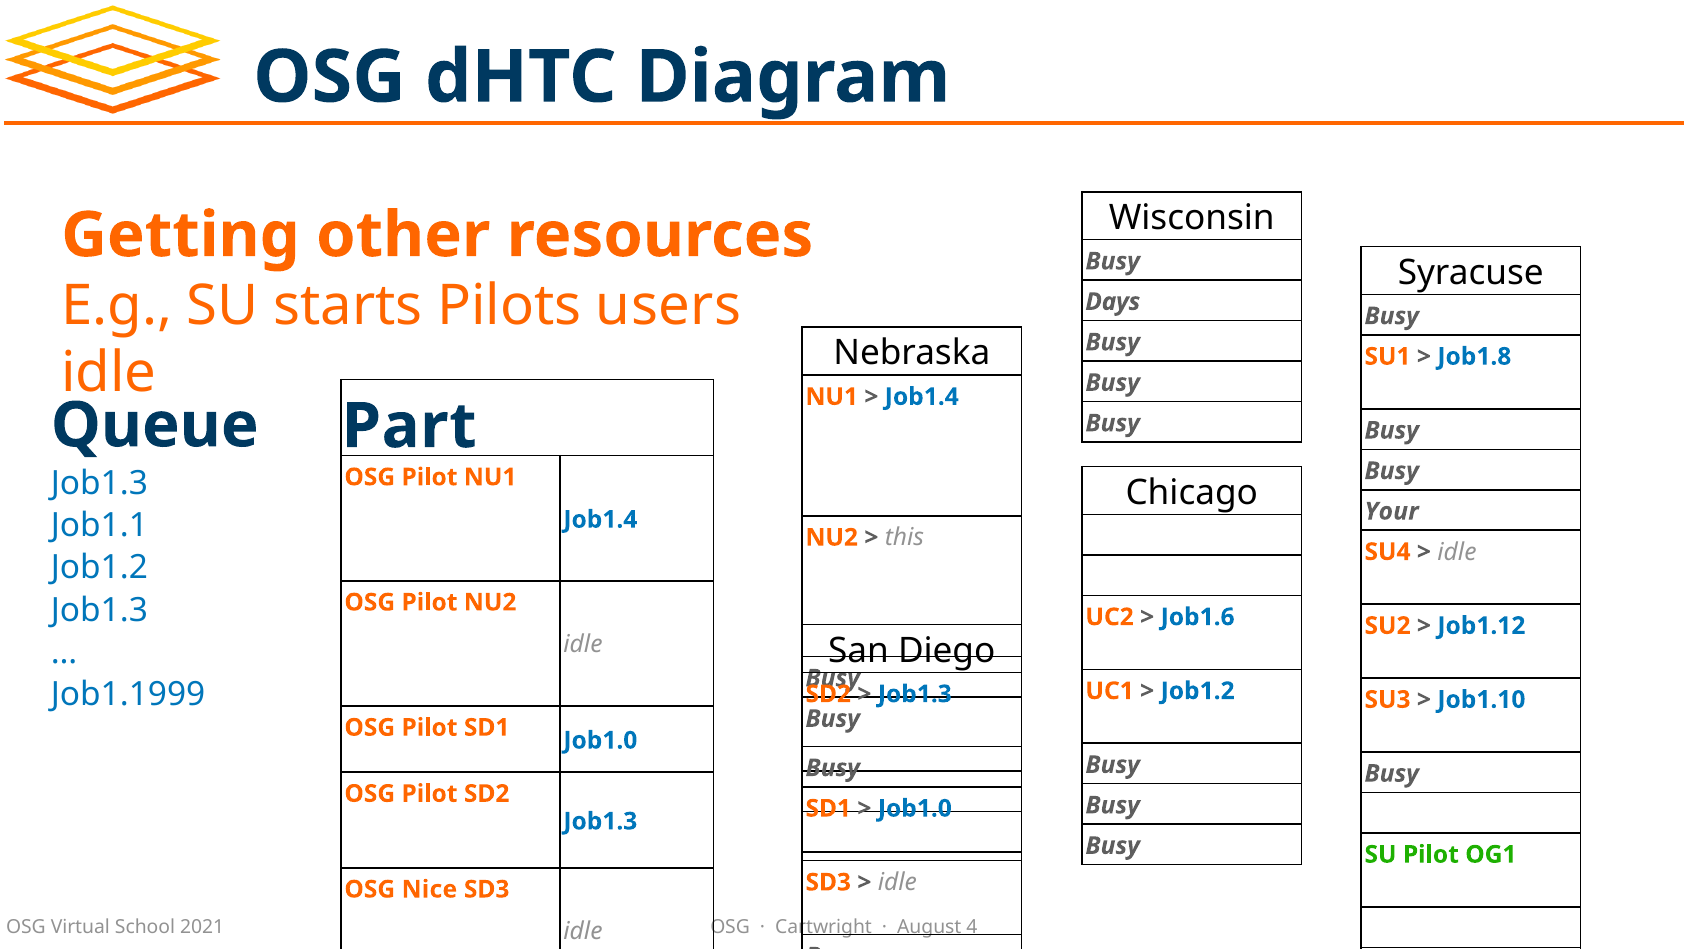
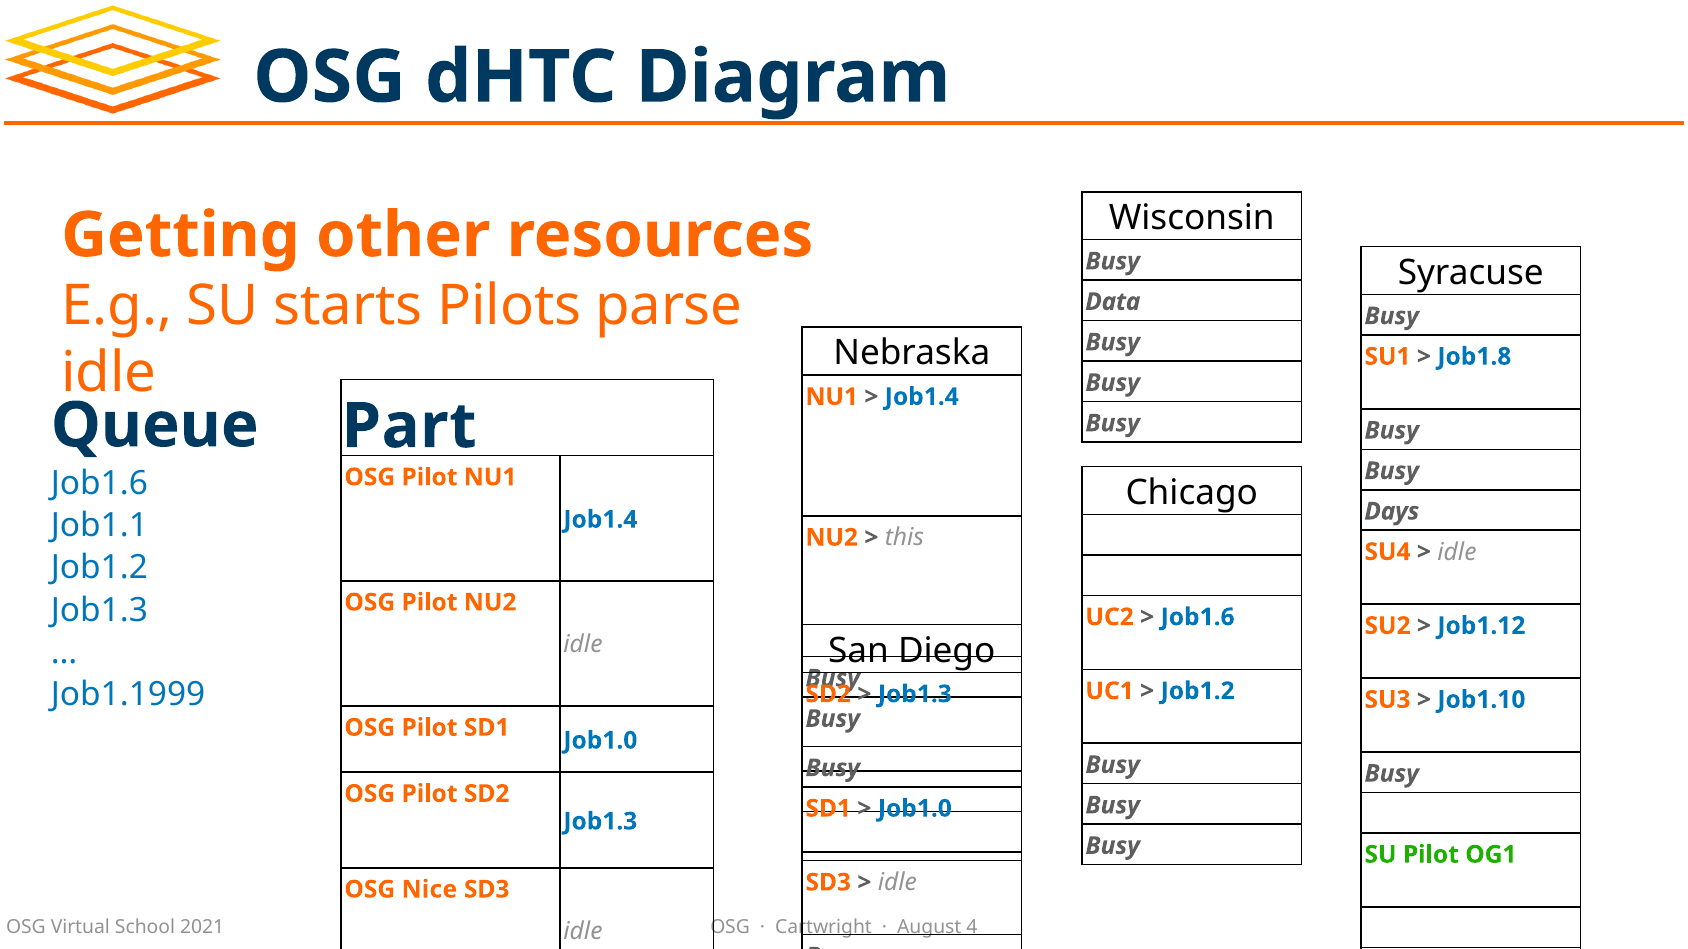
users: users -> parse (669, 306)
Days: Days -> Data (1113, 302)
Job1.3: Job1.3 -> Job1.6 (99, 484)
Your: Your -> Days (1392, 512)
